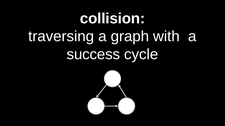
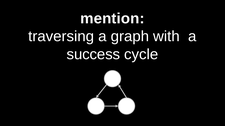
collision: collision -> mention (112, 19)
